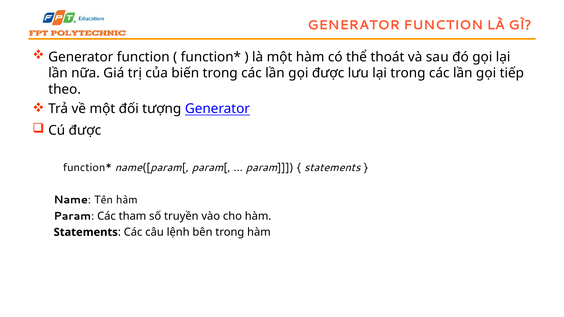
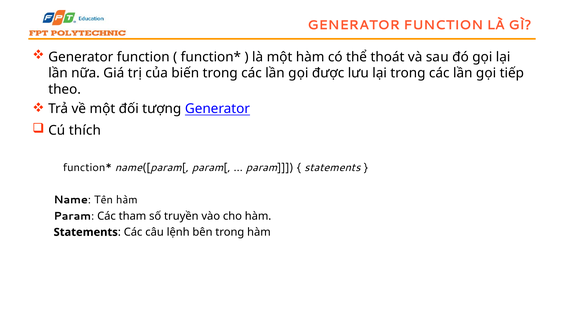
Cú được: được -> thích (85, 131)
